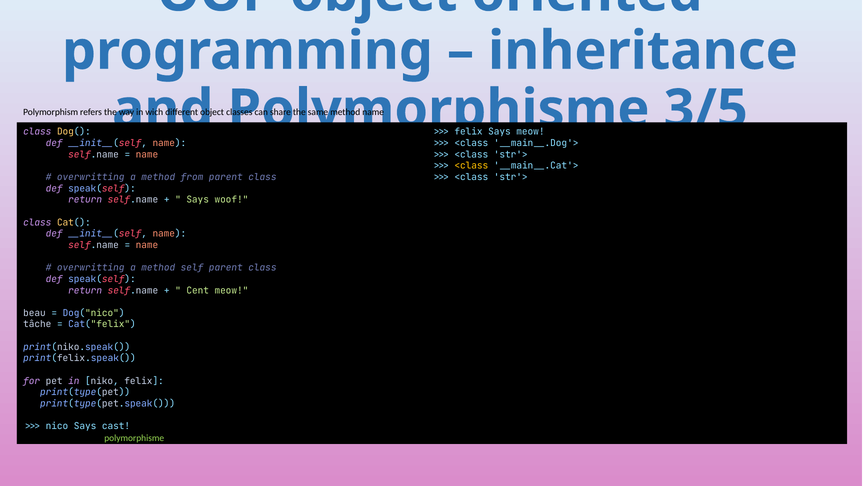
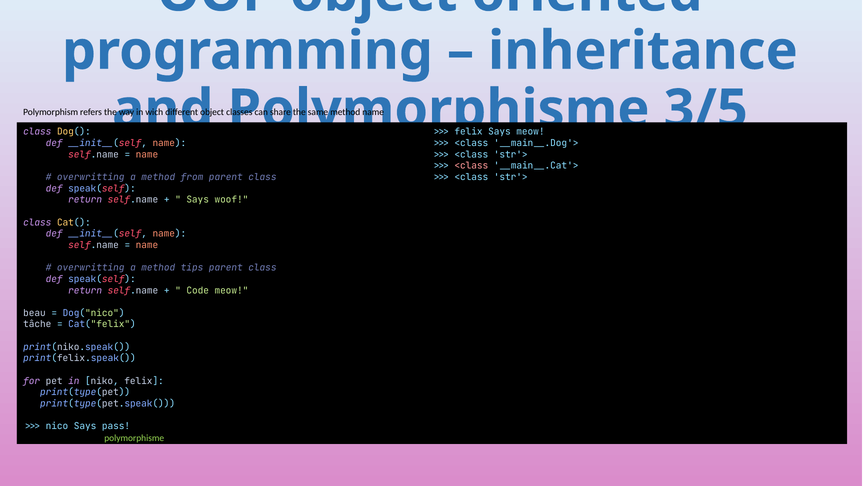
<class colour: yellow -> pink (471, 166)
self: self -> tips (192, 268)
Cent: Cent -> Code (198, 290)
cast: cast -> pass (116, 426)
